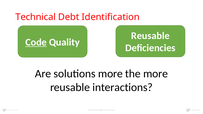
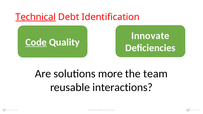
Technical underline: none -> present (36, 17)
Reusable: Reusable -> Innovate (150, 36)
the more: more -> team (156, 74)
